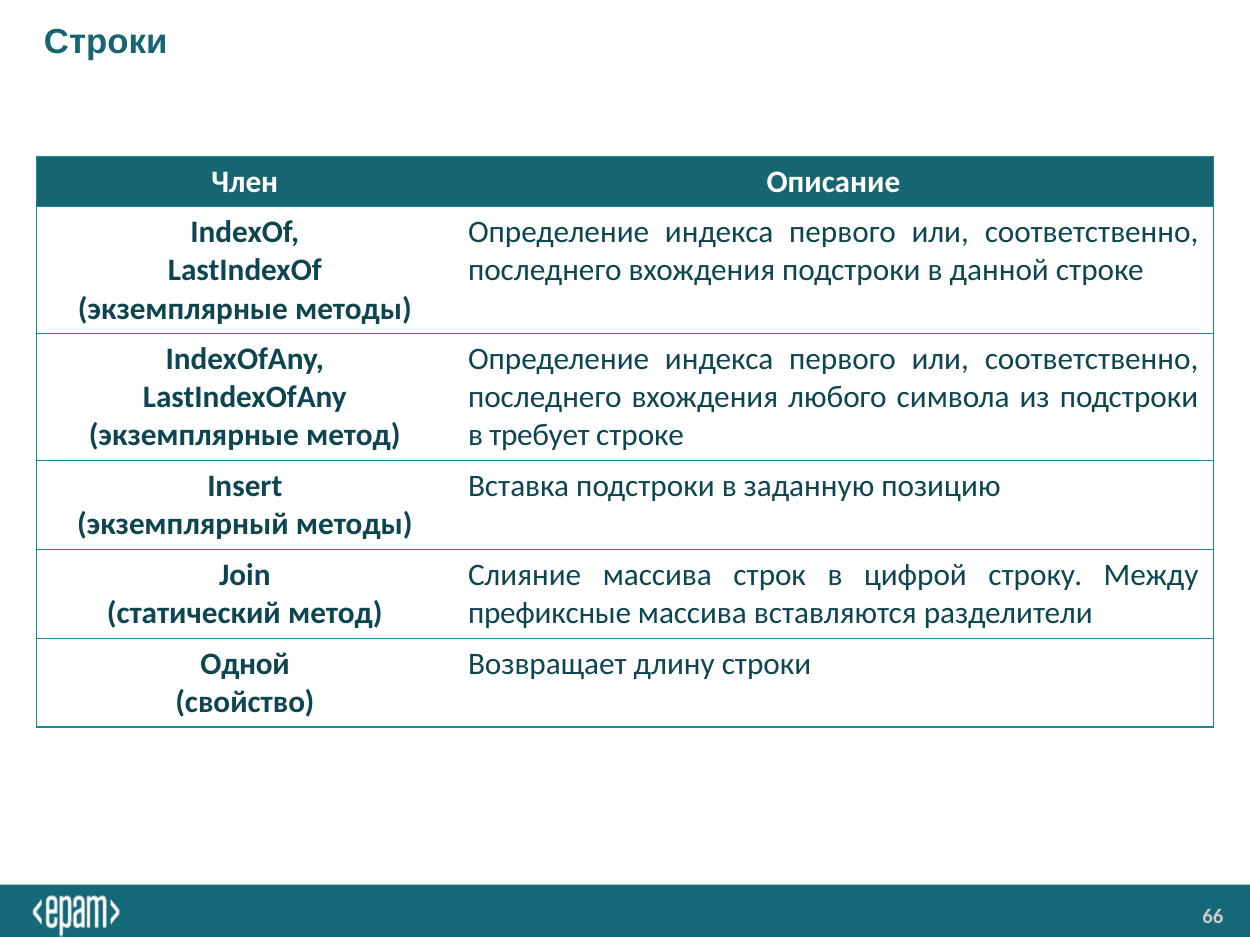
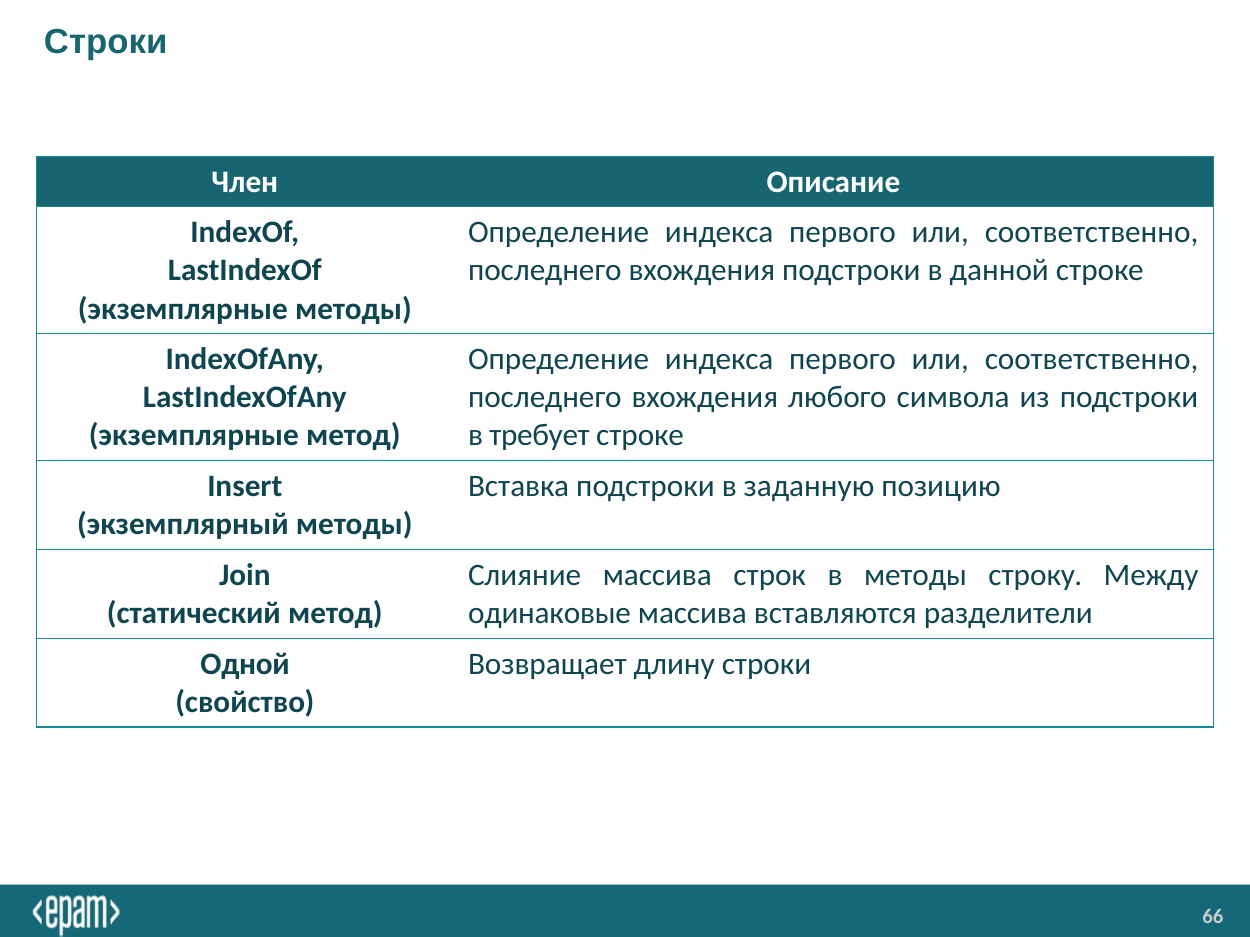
в цифрой: цифрой -> методы (915, 575)
префиксные: префиксные -> одинаковые (549, 614)
